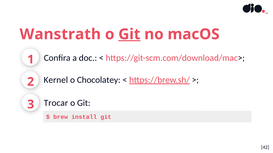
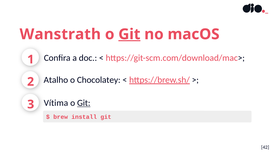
Kernel: Kernel -> Atalho (56, 80)
Trocar: Trocar -> Vítima (56, 103)
Git underline: none -> present (84, 103)
